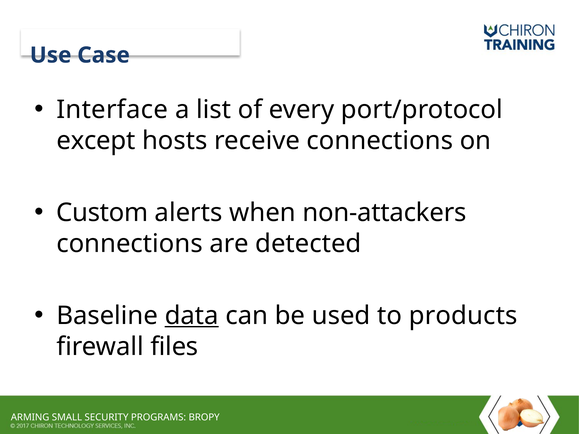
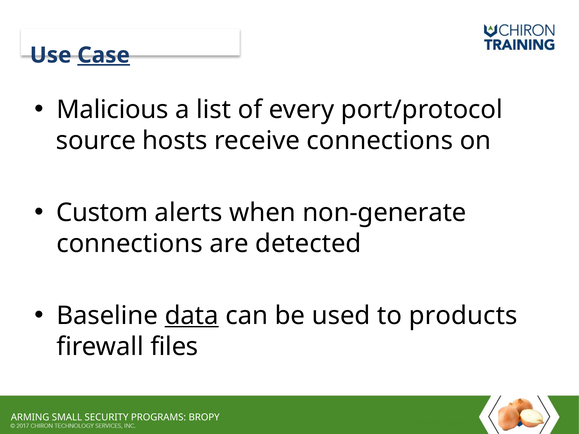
Case underline: none -> present (104, 55)
Interface: Interface -> Malicious (112, 110)
except: except -> source (96, 141)
non-attackers: non-attackers -> non-generate (384, 213)
